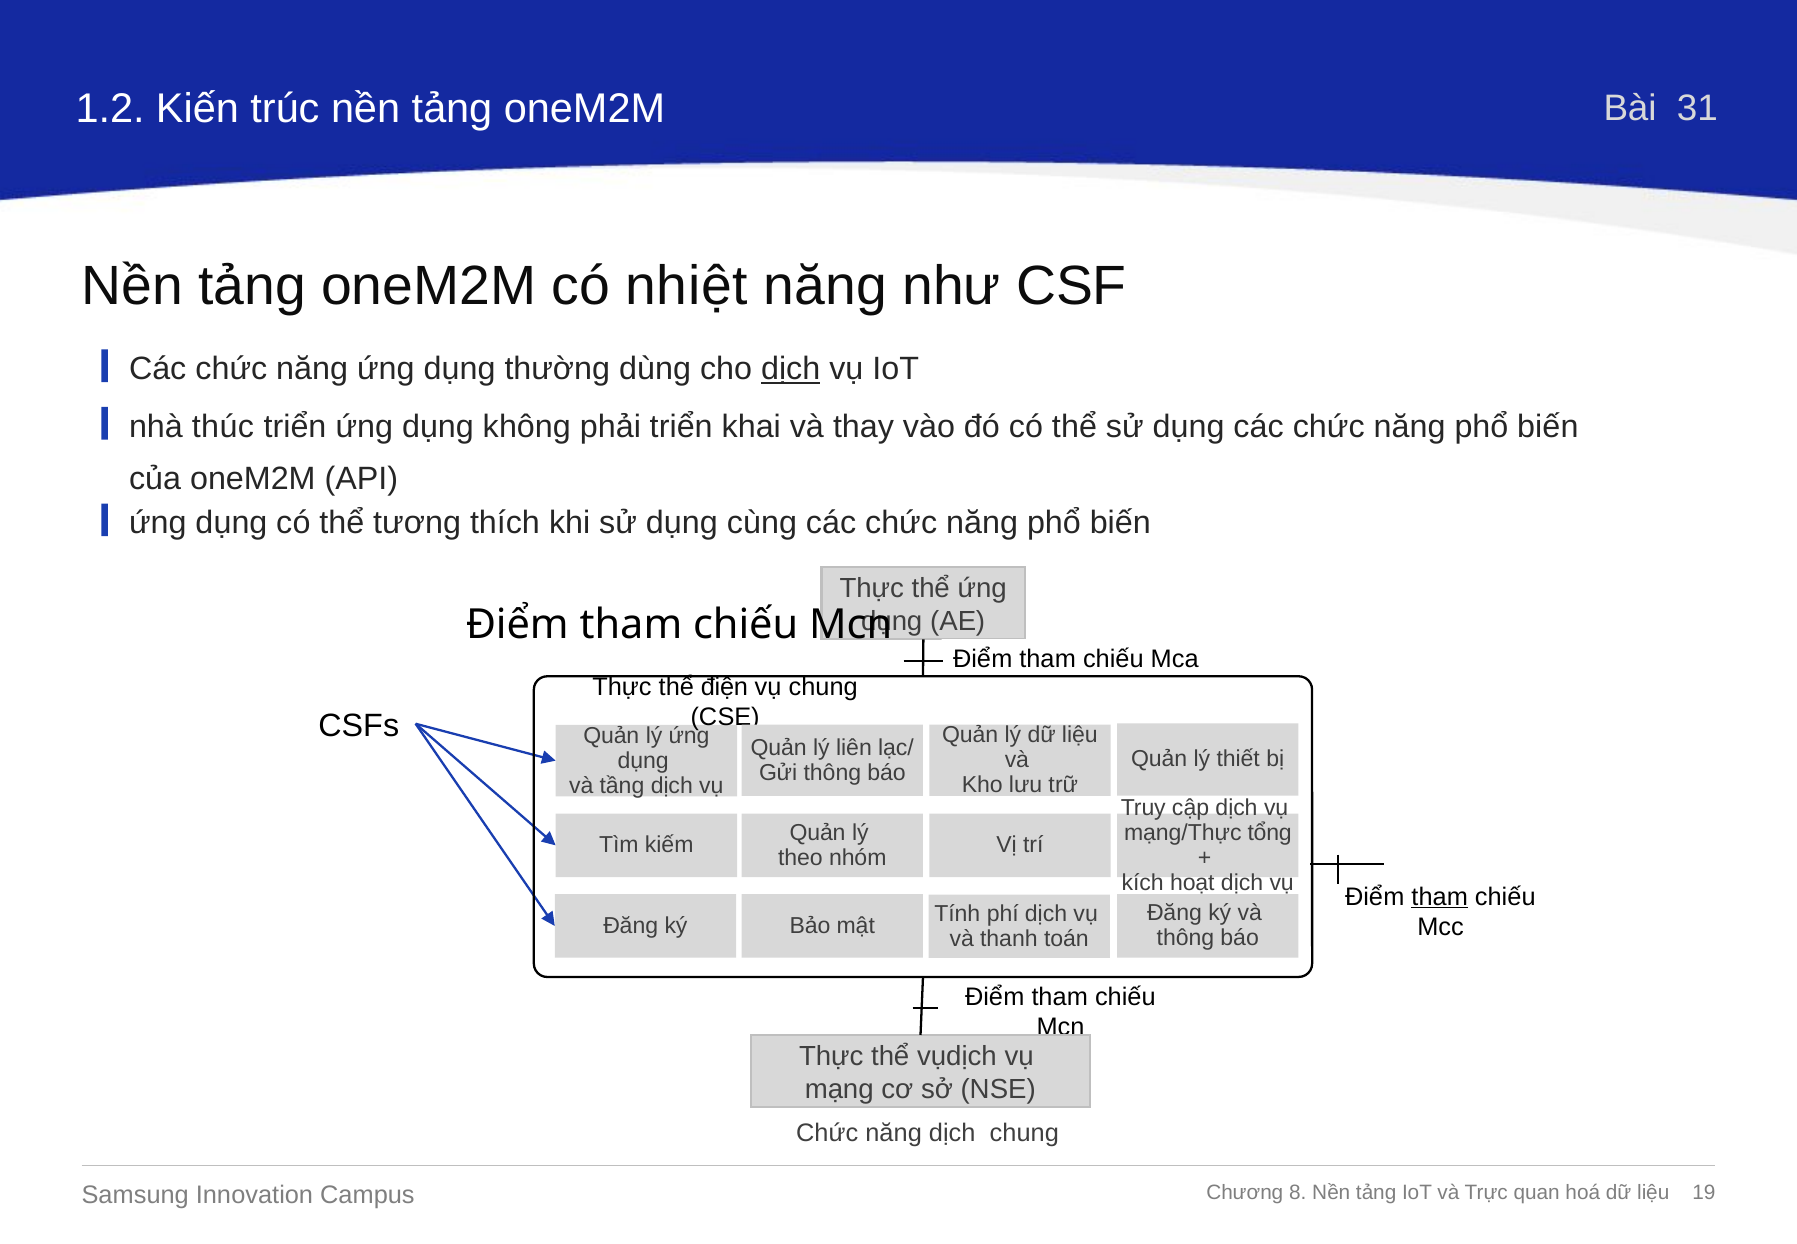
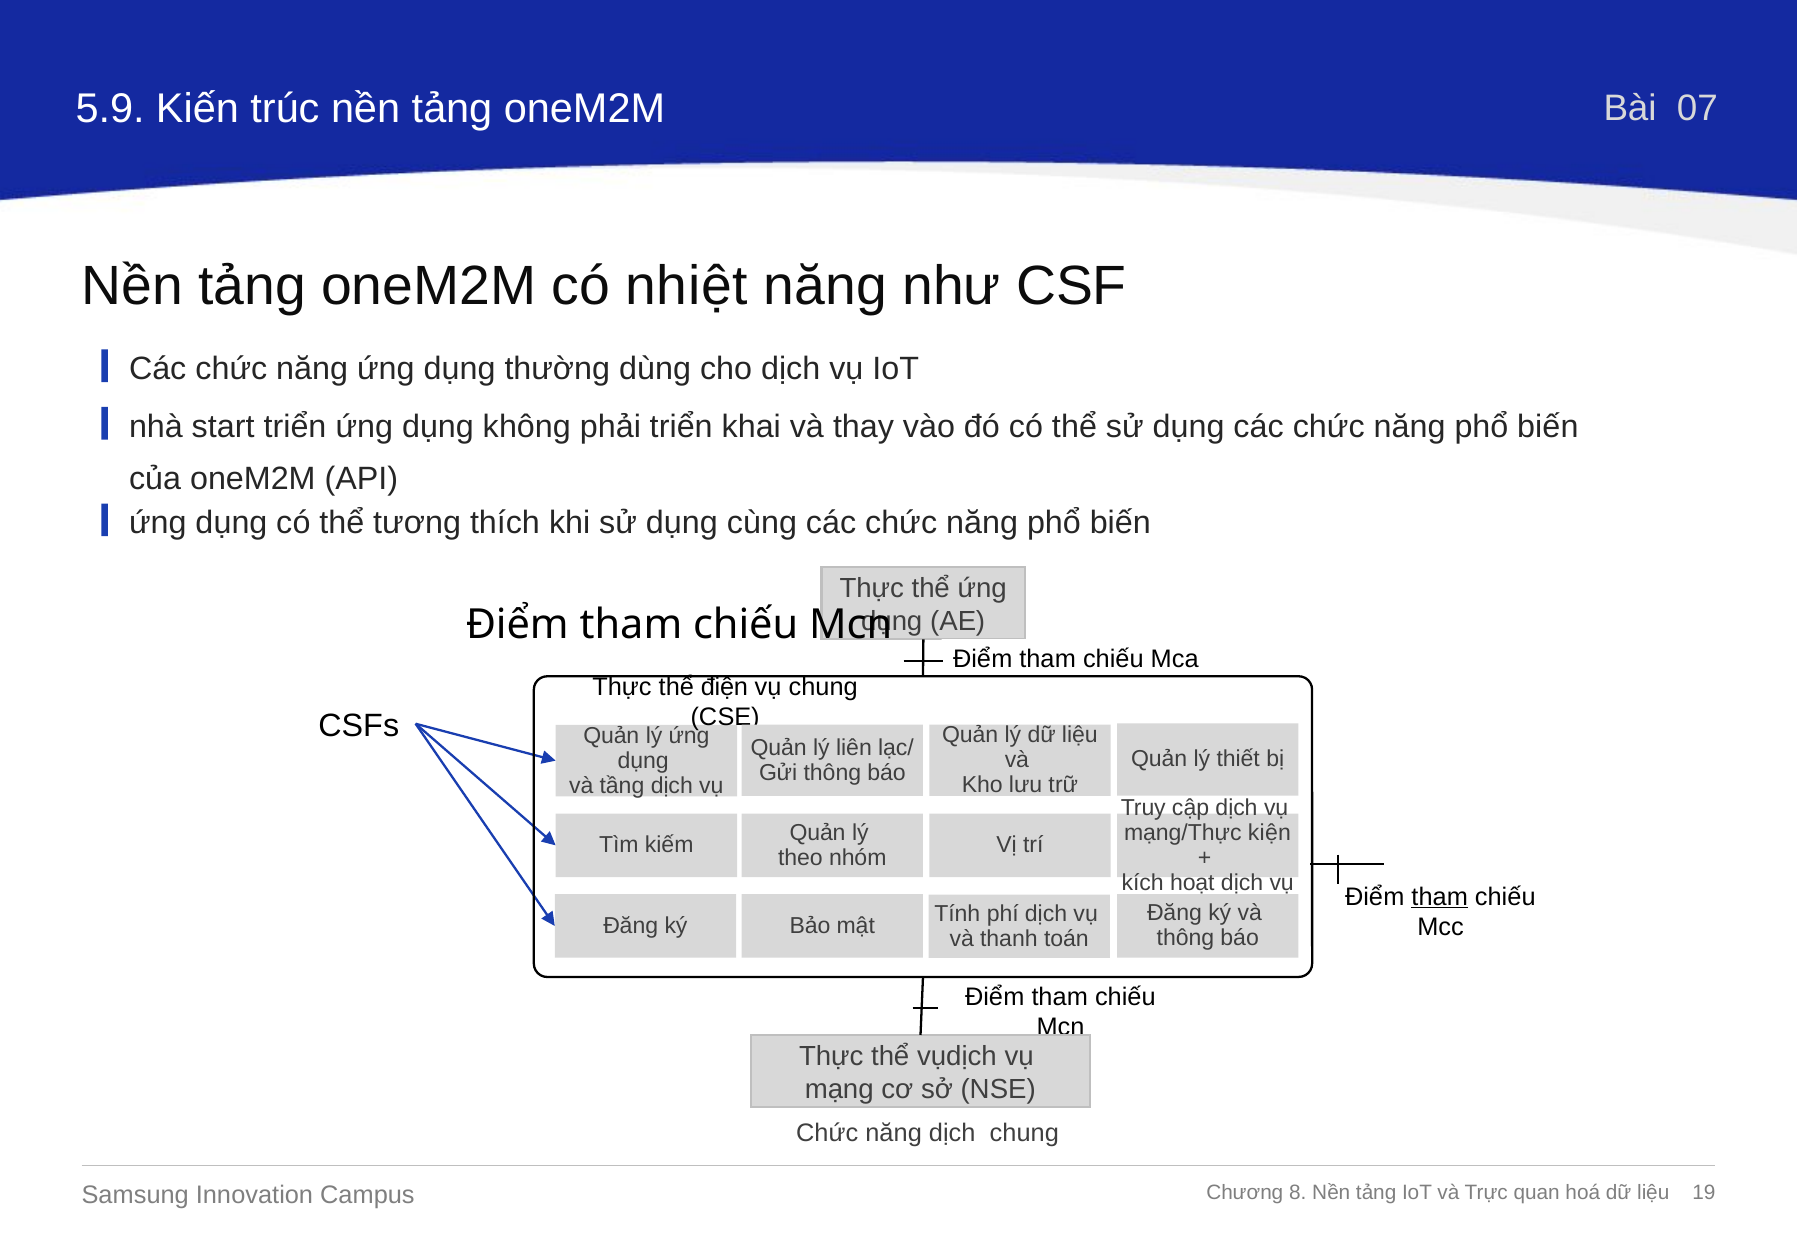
1.2: 1.2 -> 5.9 (110, 109)
31: 31 -> 07 (1697, 109)
dịch underline: present -> none (791, 369)
thúc: thúc -> start (223, 427)
tổng: tổng -> kiện (1269, 833)
